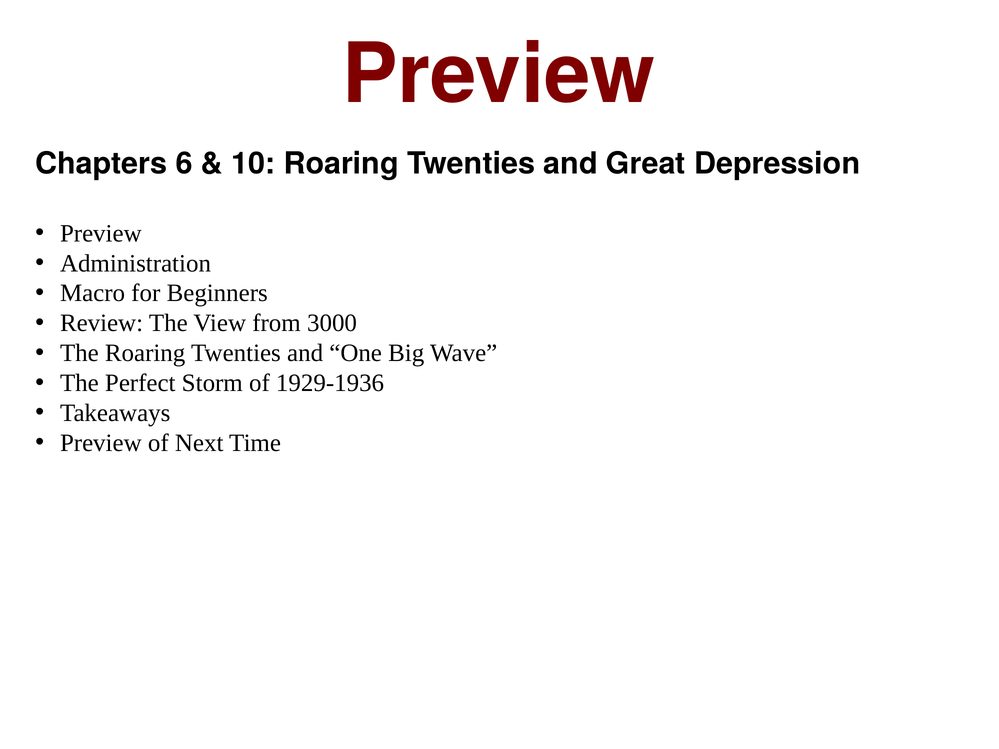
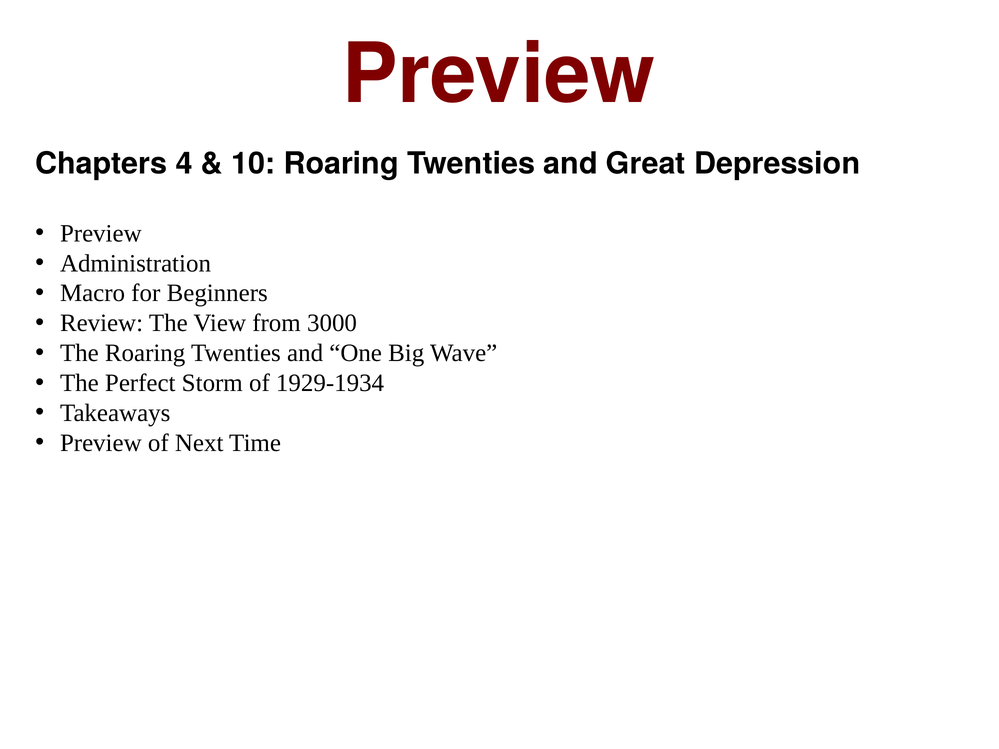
6: 6 -> 4 (184, 164)
1929-1936: 1929-1936 -> 1929-1934 (330, 383)
